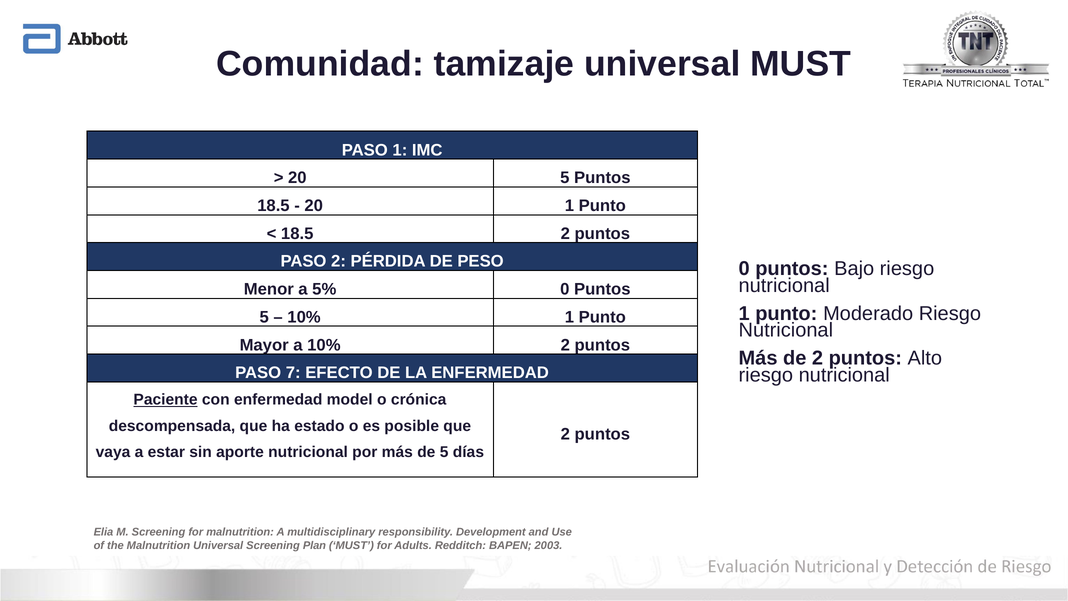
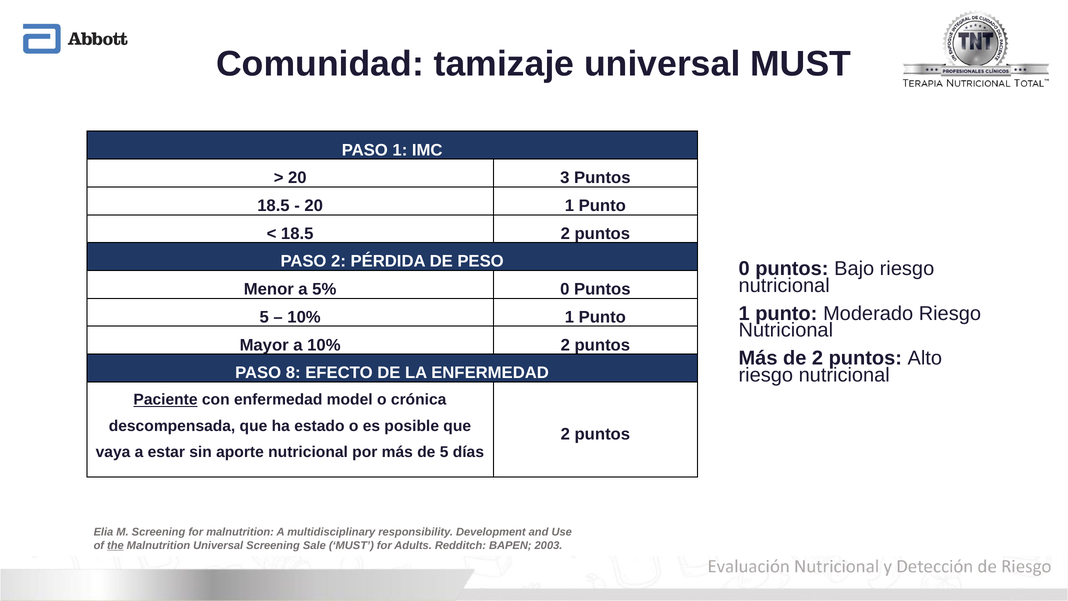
20 5: 5 -> 3 (565, 178)
7: 7 -> 8 (293, 373)
the underline: none -> present (115, 545)
Plan: Plan -> Sale (314, 545)
